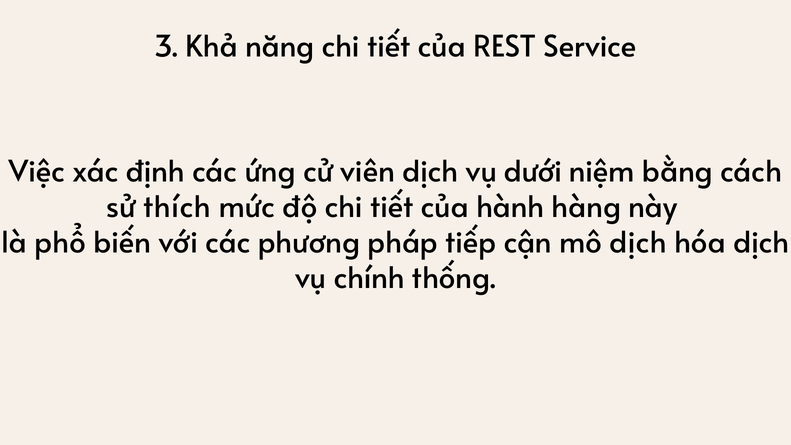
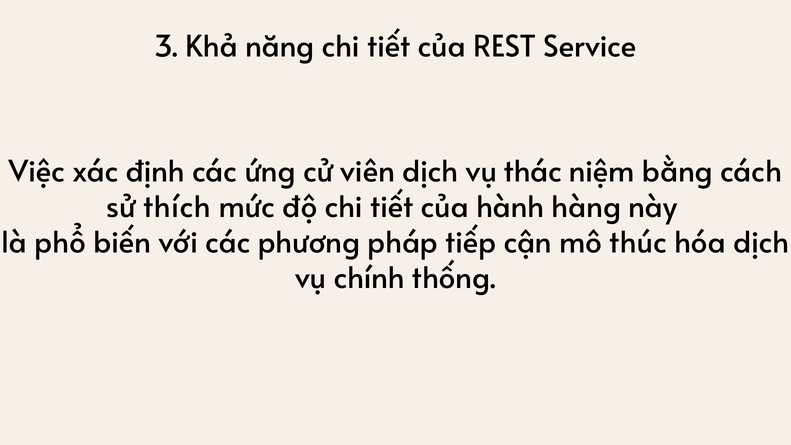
dưới: dưới -> thác (533, 172)
mô dịch: dịch -> thúc (638, 243)
